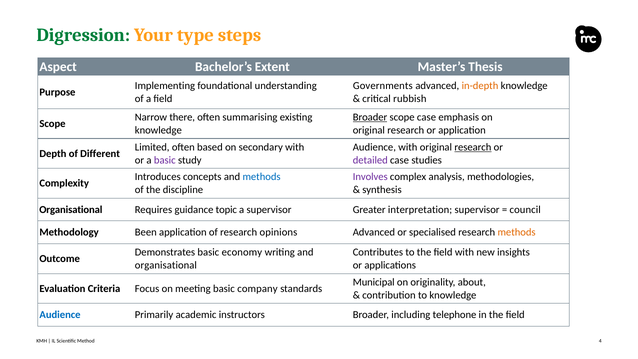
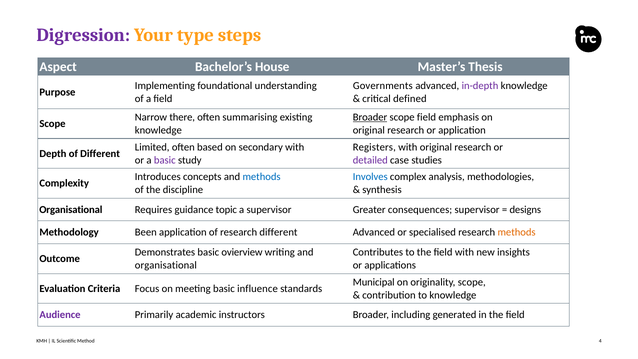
Digression colour: green -> purple (83, 35)
Extent: Extent -> House (272, 67)
in-depth colour: orange -> purple (480, 86)
rubbish: rubbish -> defined (410, 99)
scope case: case -> field (427, 117)
Audience: Audience -> Registers (374, 147)
research underline: present -> none (473, 147)
Involves colour: purple -> blue (370, 177)
interpretation: interpretation -> consequences (420, 210)
council: council -> designs (525, 210)
research opinions: opinions -> different (279, 232)
economy: economy -> ovierview (242, 252)
originality about: about -> scope (472, 282)
company: company -> influence (257, 288)
Audience colour: blue -> purple (60, 315)
telephone: telephone -> generated (455, 315)
